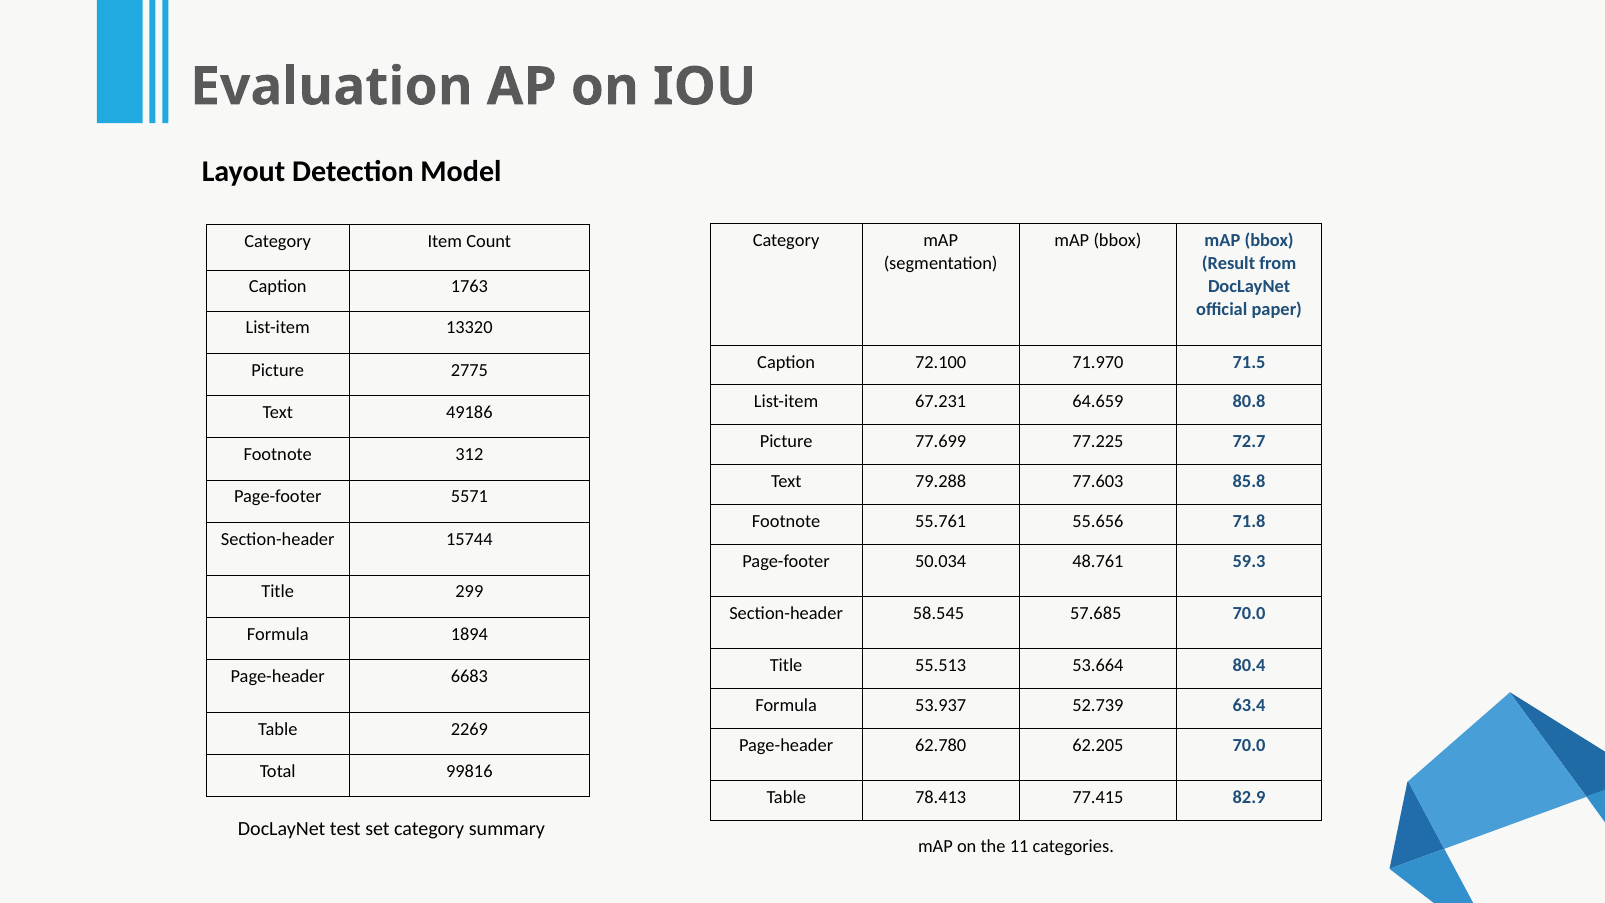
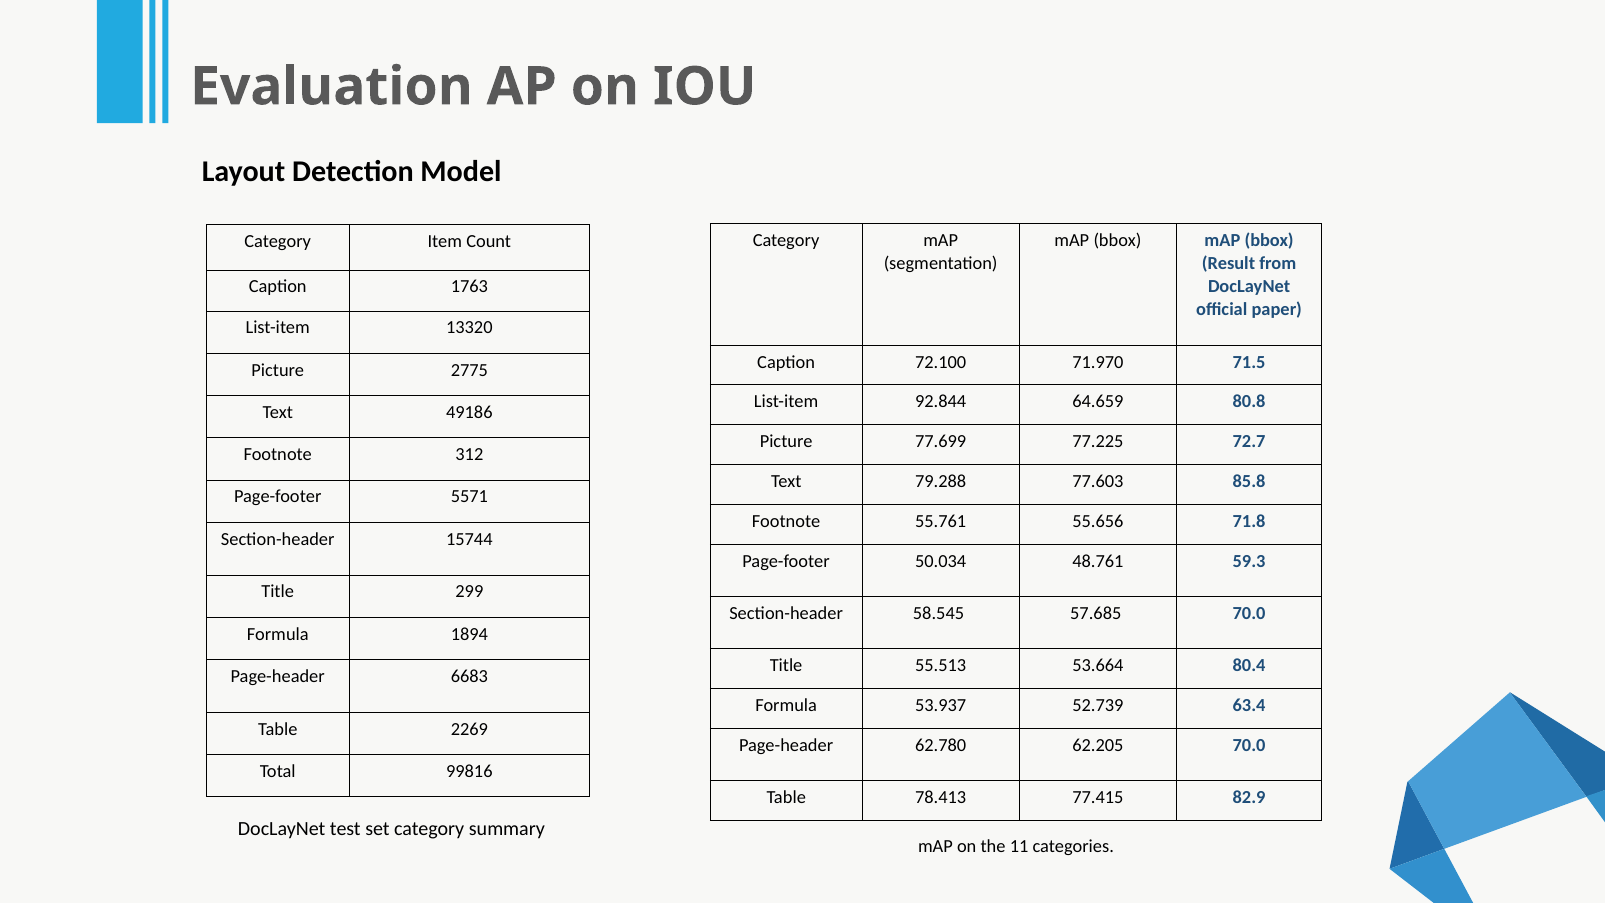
67.231: 67.231 -> 92.844 (941, 401)
